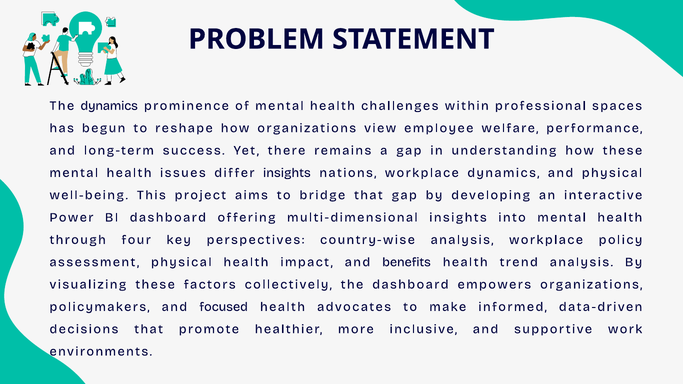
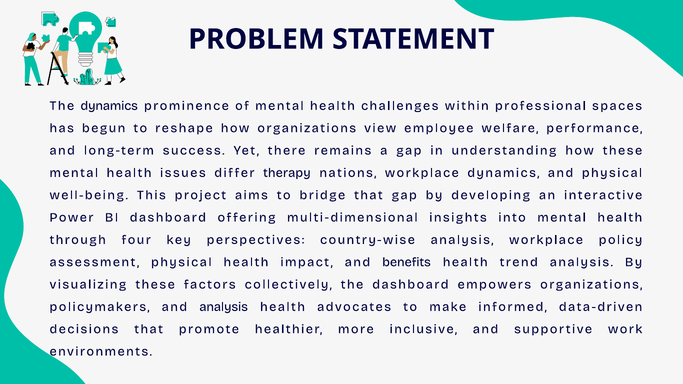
differ insights: insights -> therapy (287, 173)
and focused: focused -> analysis (224, 307)
